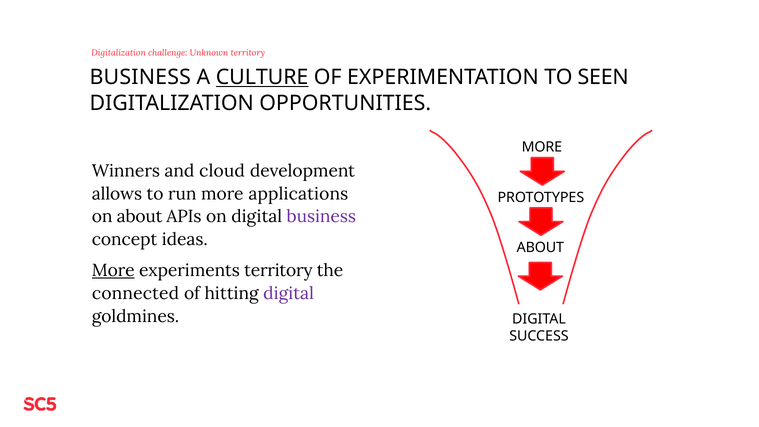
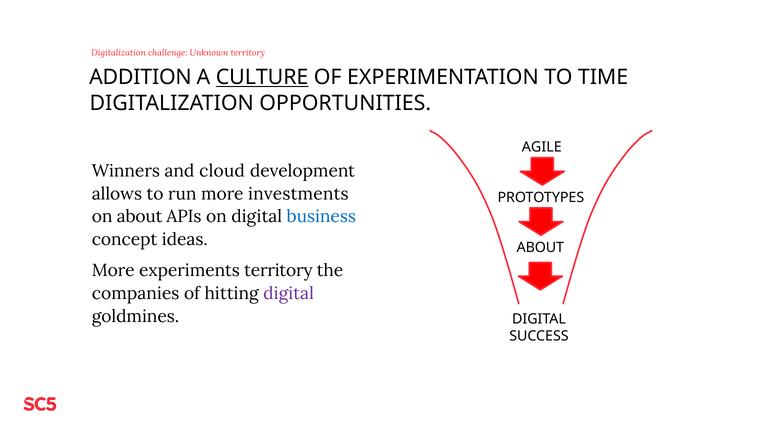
BUSINESS: BUSINESS -> ADDITION (140, 77)
SEEN: SEEN -> TIME (603, 77)
MORE: MORE -> AGILE (542, 147)
applications: applications -> investments (298, 194)
business colour: purple -> blue (321, 217)
More underline: present -> none (113, 270)
connected: connected -> companies (136, 293)
